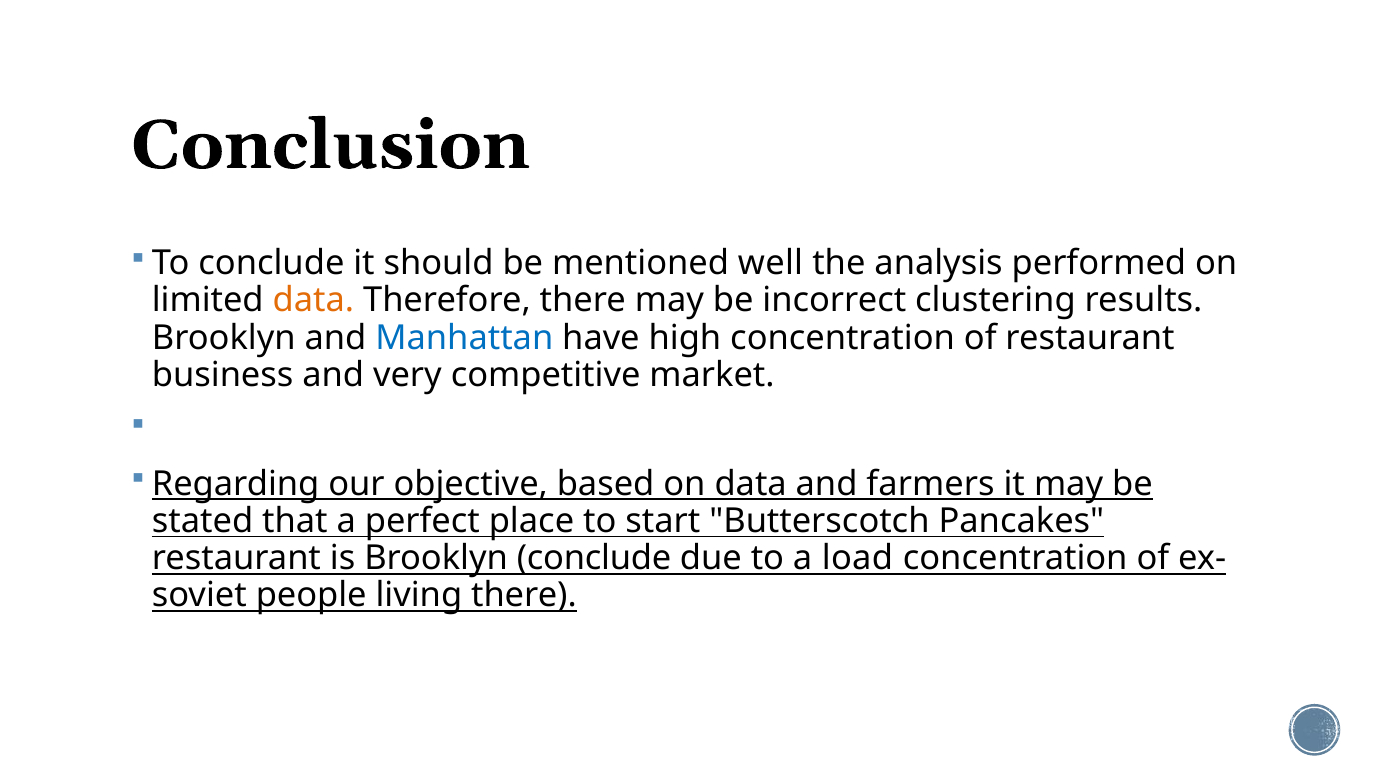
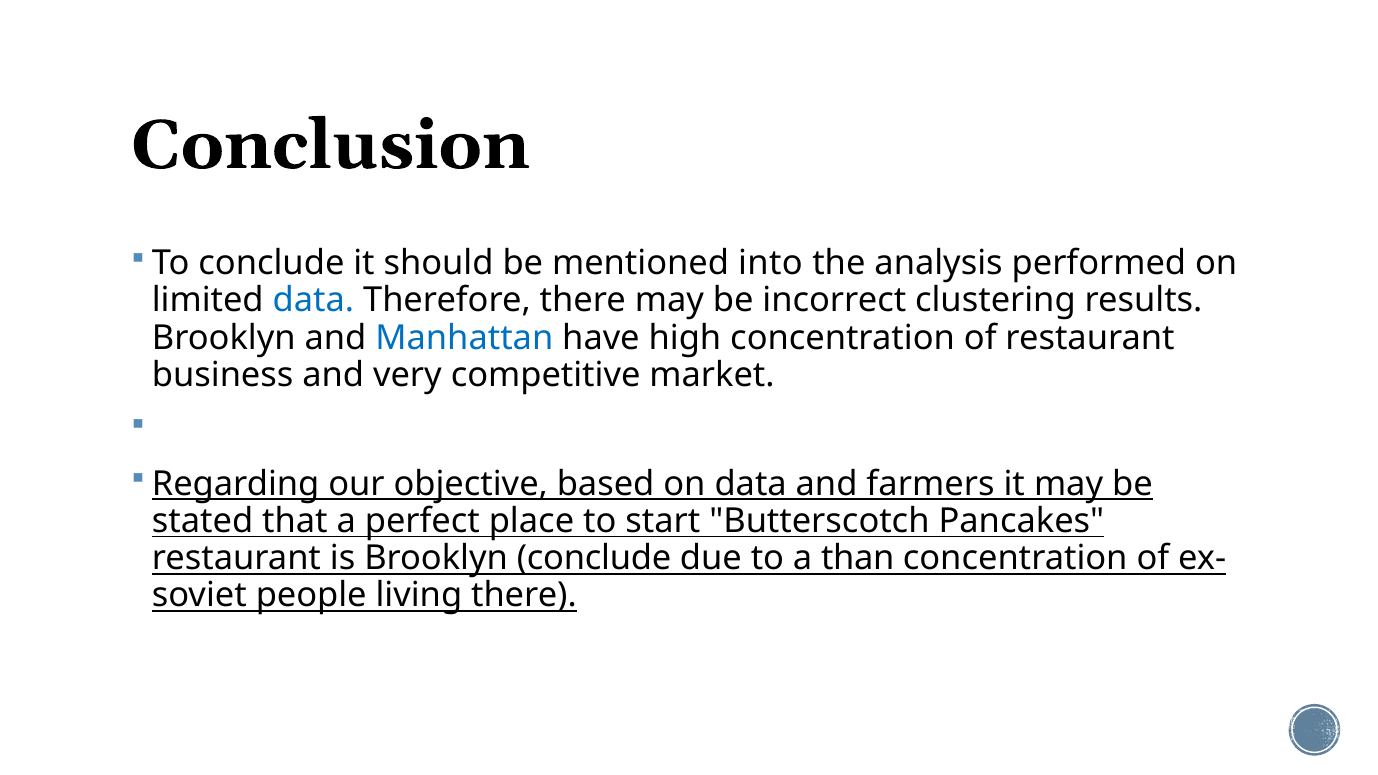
well: well -> into (771, 263)
data colour: orange -> blue (313, 301)
load: load -> than (858, 558)
